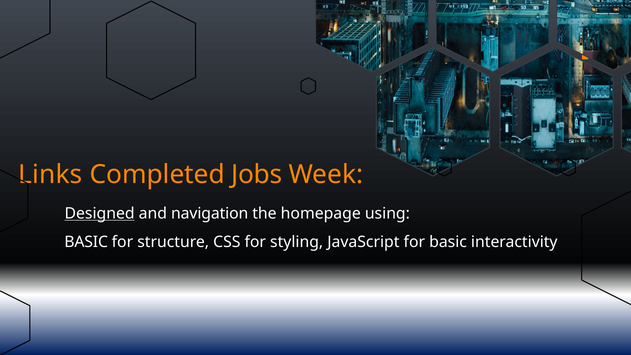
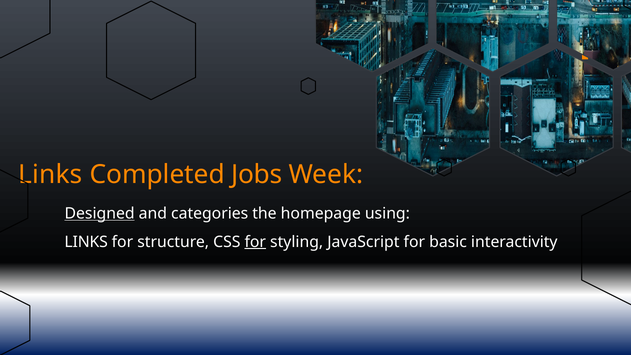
navigation: navigation -> categories (210, 213)
BASIC: BASIC -> LINKS (86, 242)
for underline: none -> present (255, 242)
